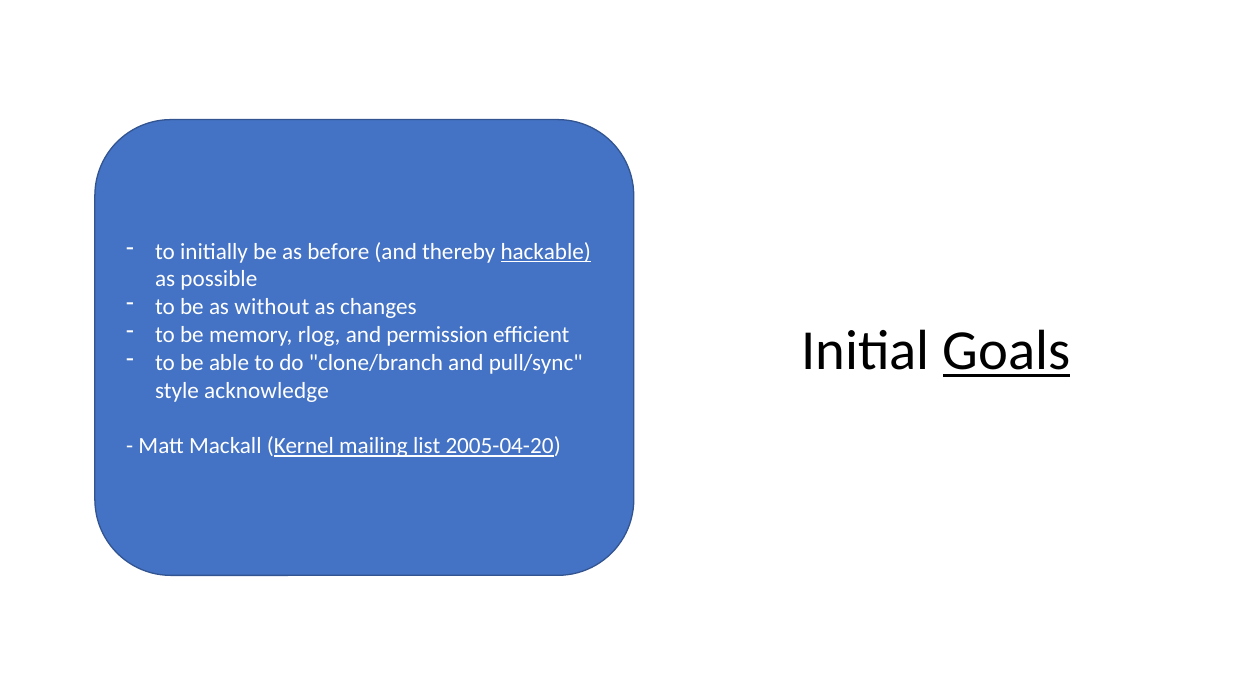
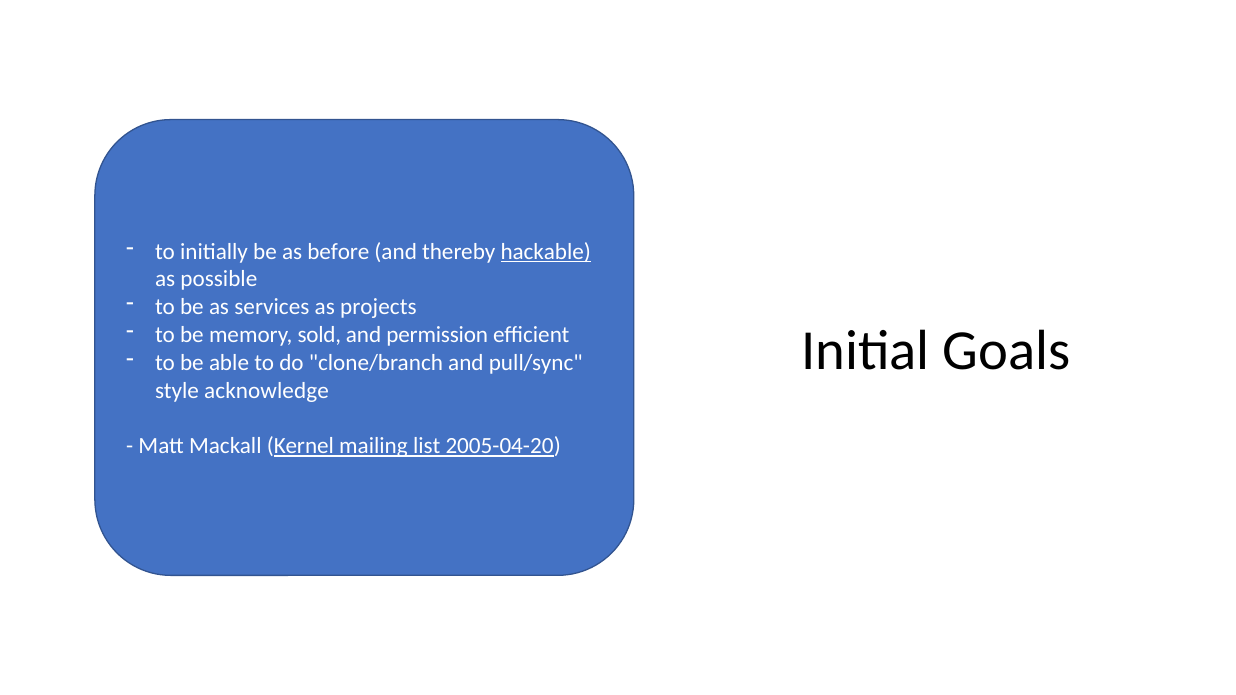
without: without -> services (272, 307)
changes: changes -> projects (378, 307)
rlog: rlog -> sold (319, 335)
Goals underline: present -> none (1006, 351)
